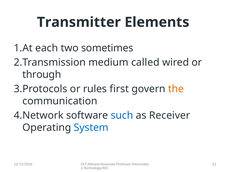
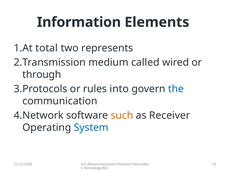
Transmitter: Transmitter -> Information (79, 22)
each: each -> total (47, 48)
sometimes: sometimes -> represents (107, 48)
first: first -> into (119, 89)
the colour: orange -> blue (176, 89)
such colour: blue -> orange (122, 116)
